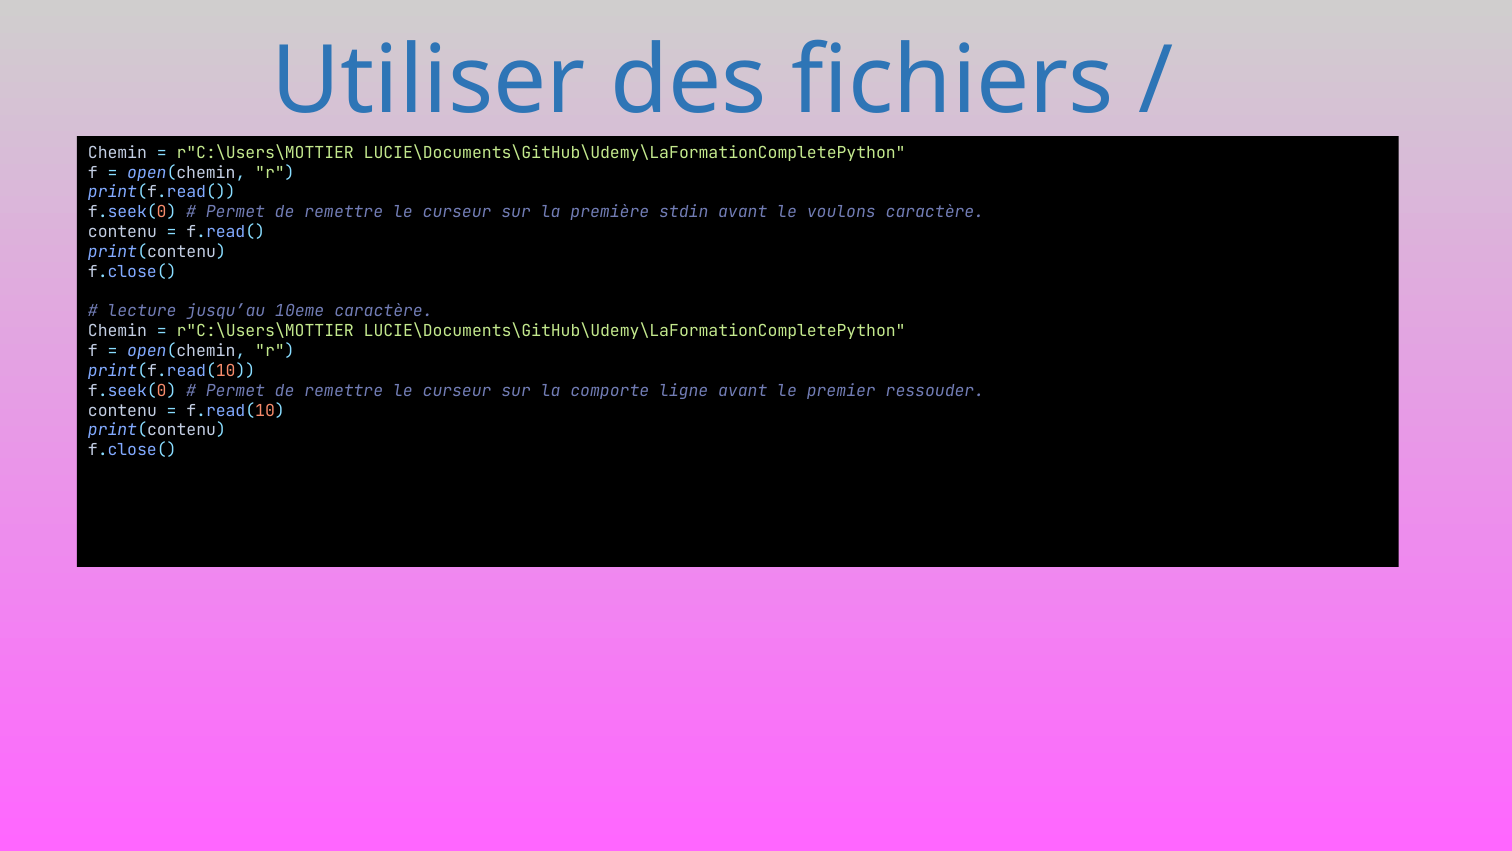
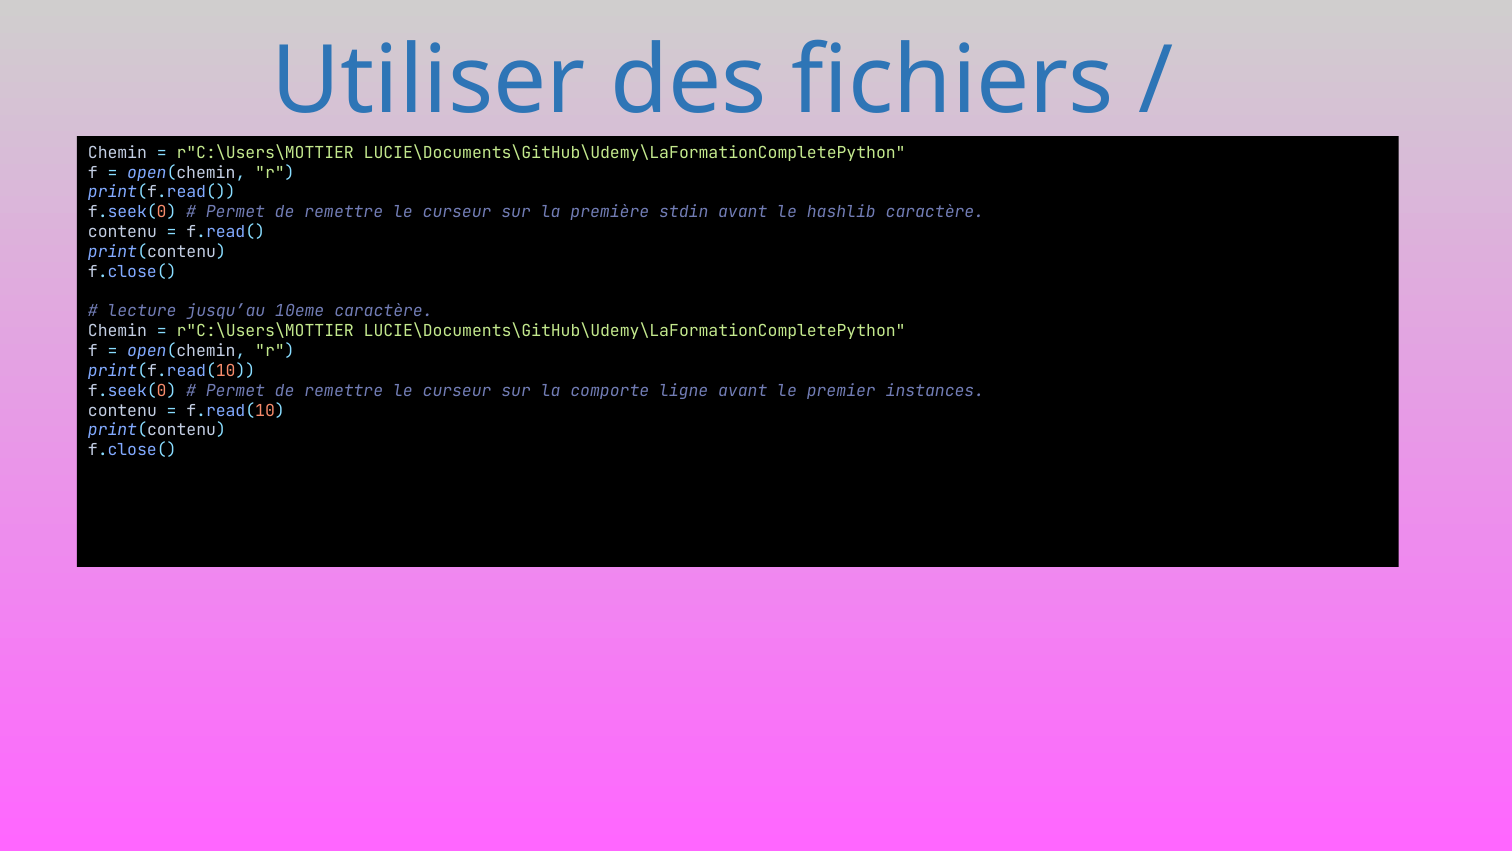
voulons: voulons -> hashlib (841, 212)
ressouder: ressouder -> instances (935, 391)
